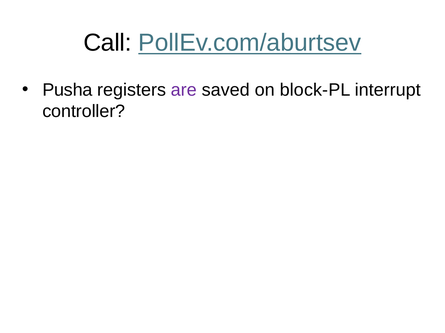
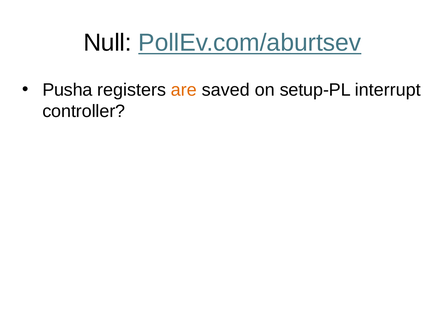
Call: Call -> Null (108, 43)
are colour: purple -> orange (184, 90)
block-PL: block-PL -> setup-PL (315, 90)
